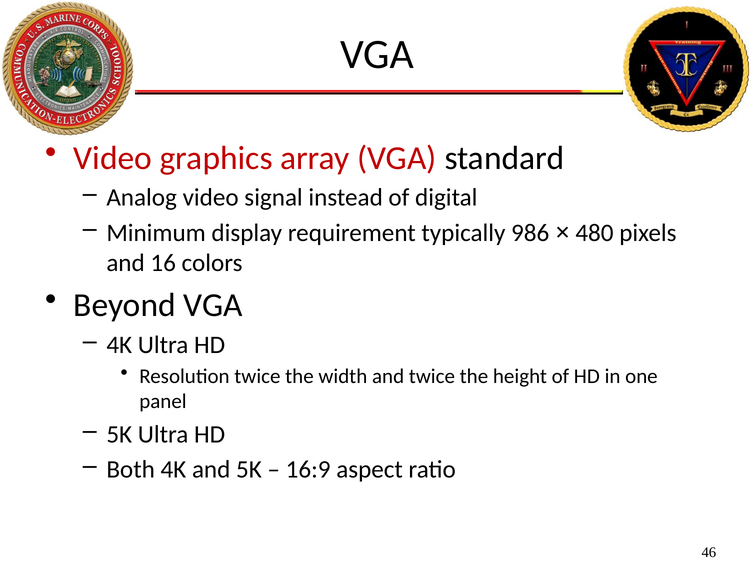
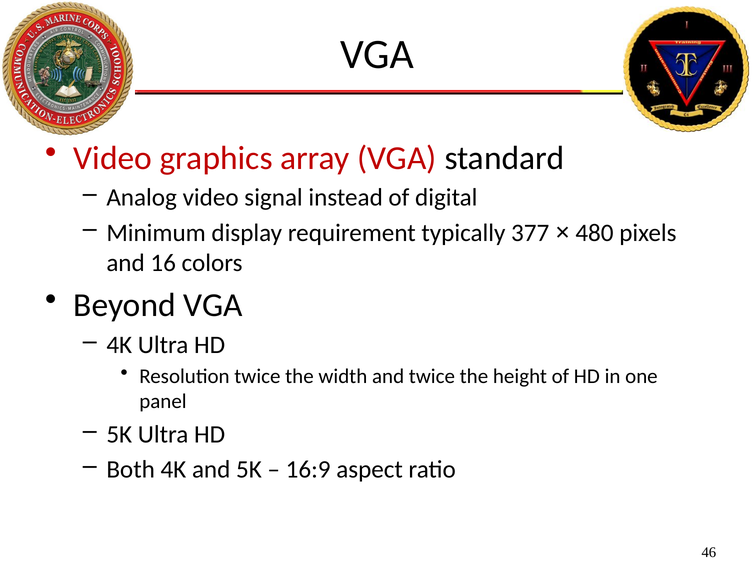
986: 986 -> 377 (530, 233)
